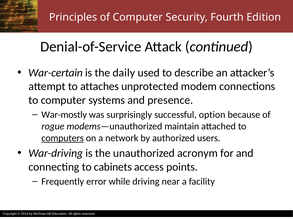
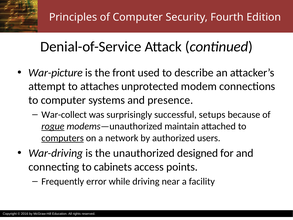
War-certain: War-certain -> War-picture (56, 73)
daily: daily -> front (124, 73)
War-mostly: War-mostly -> War-collect (64, 114)
option: option -> setups (212, 114)
rogue underline: none -> present (53, 126)
acronym: acronym -> designed (198, 153)
